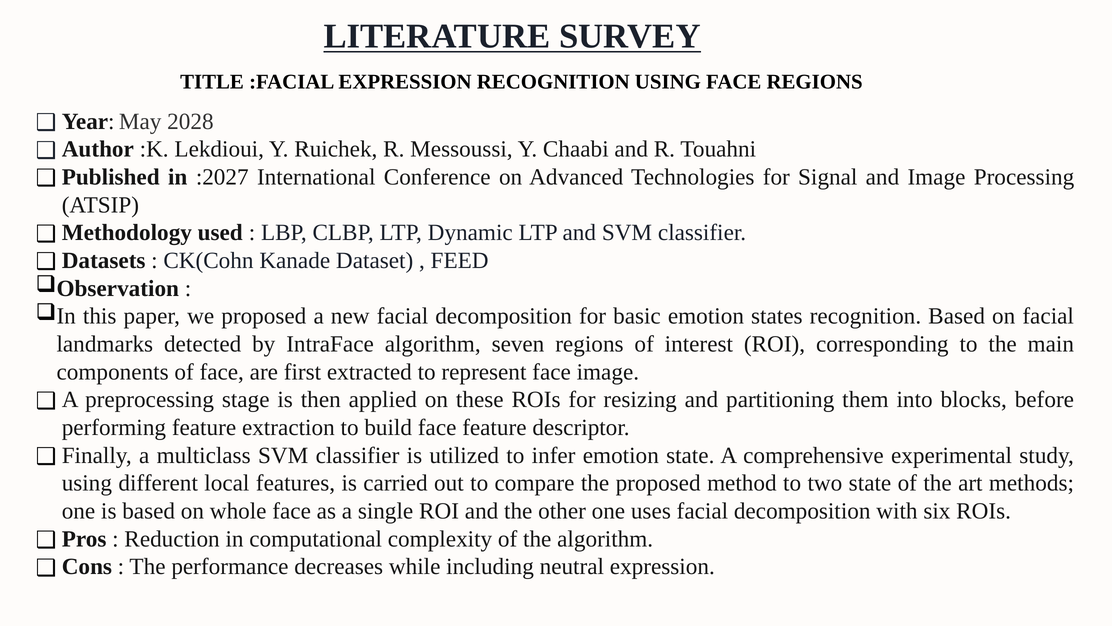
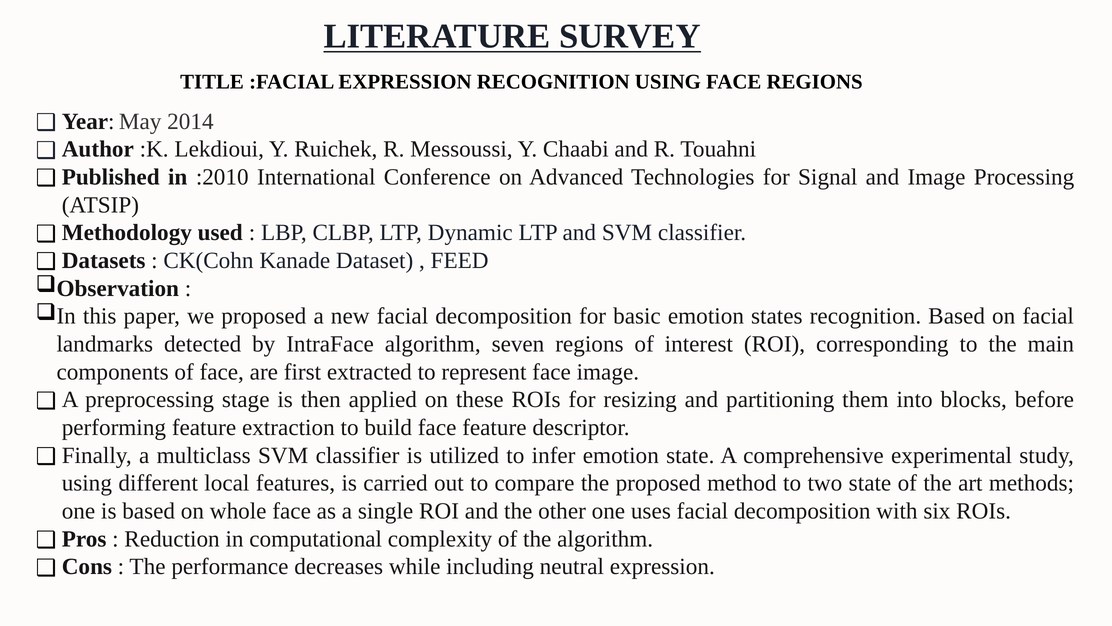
2028: 2028 -> 2014 (190, 121)
:2027: :2027 -> :2010 (222, 177)
